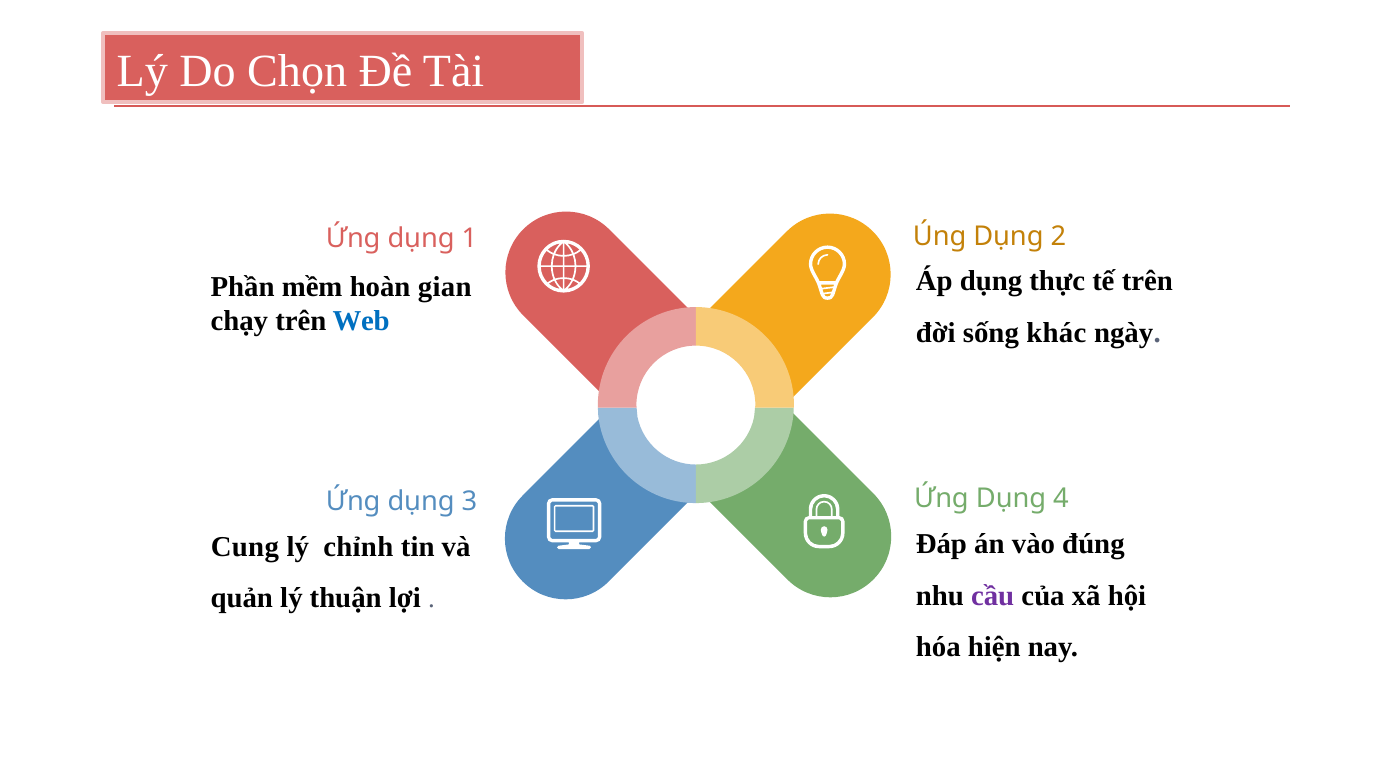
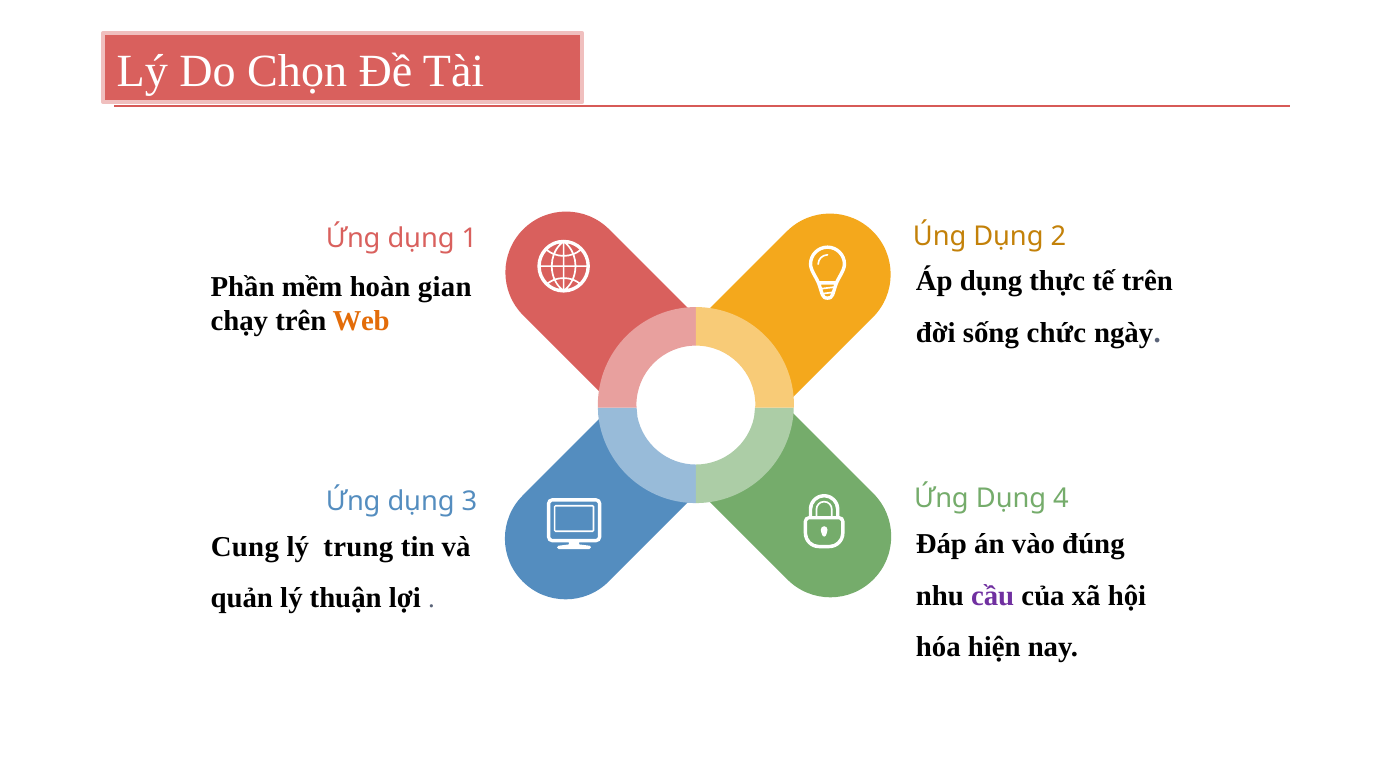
Web colour: blue -> orange (361, 321)
khác: khác -> chức (1056, 333)
chỉnh: chỉnh -> trung (358, 547)
